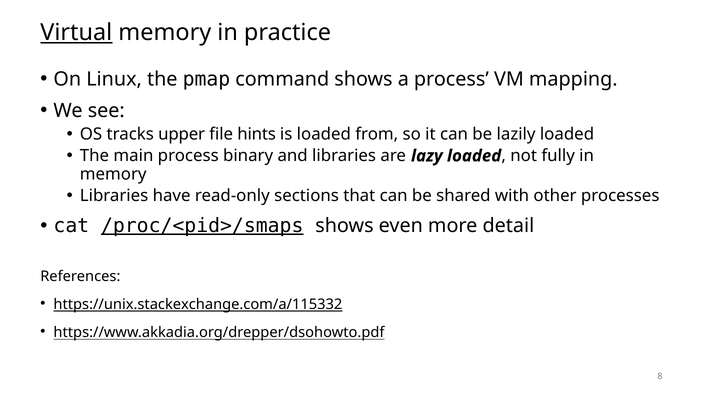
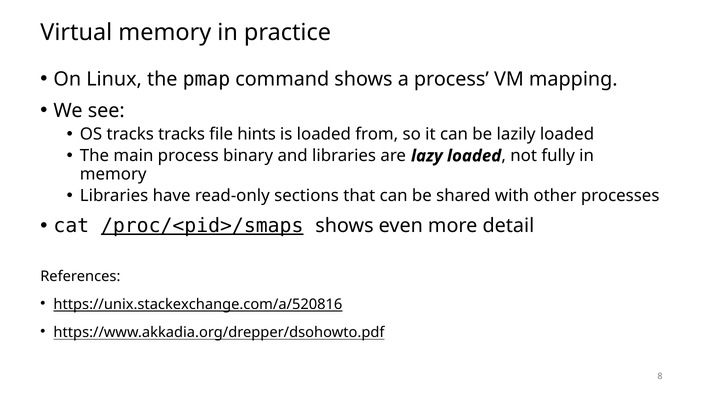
Virtual underline: present -> none (76, 33)
tracks upper: upper -> tracks (182, 134)
https://unix.stackexchange.com/a/115332: https://unix.stackexchange.com/a/115332 -> https://unix.stackexchange.com/a/520816 (198, 305)
